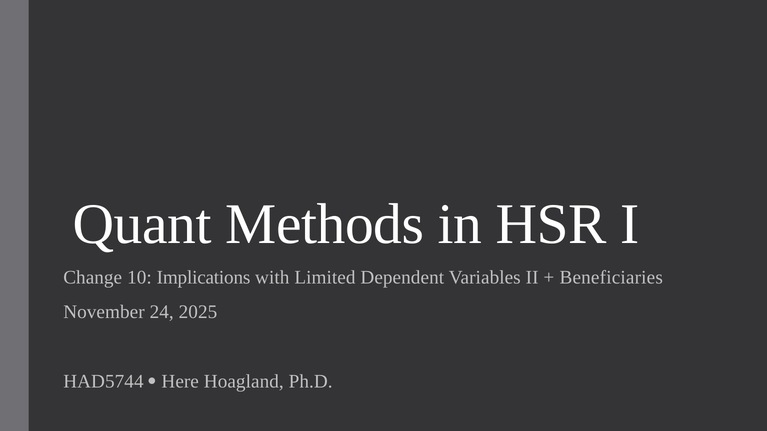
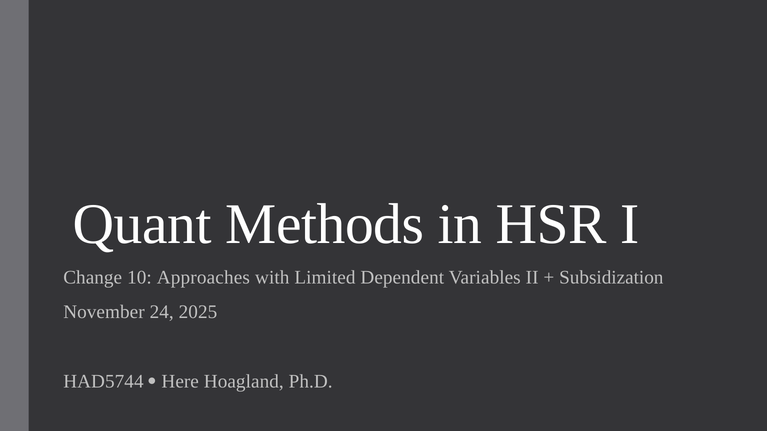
Implications: Implications -> Approaches (203, 278)
Beneficiaries: Beneficiaries -> Subsidization (611, 278)
